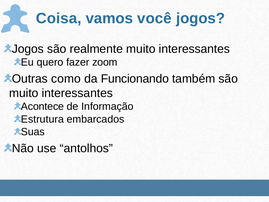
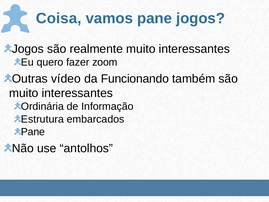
vamos você: você -> pane (155, 18)
como: como -> vídeo (66, 79)
Acontece: Acontece -> Ordinária (42, 106)
Suas: Suas -> Pane (33, 132)
